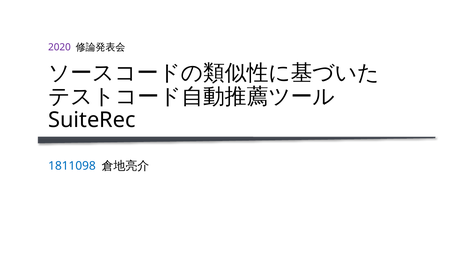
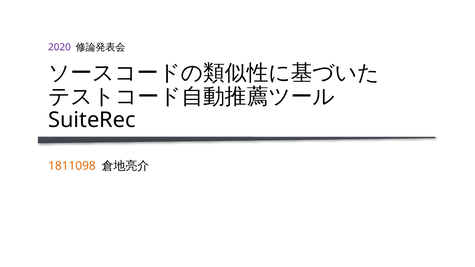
1811098 colour: blue -> orange (72, 166)
